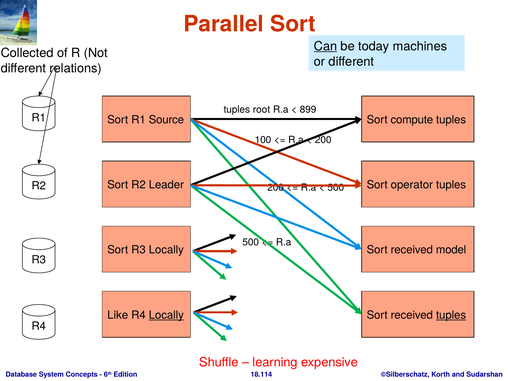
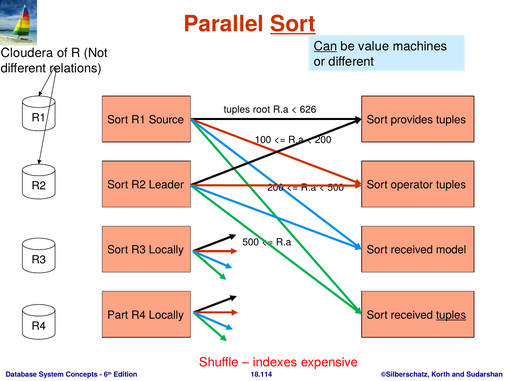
Sort underline: none -> present (293, 24)
today: today -> value (374, 46)
Collected: Collected -> Cloudera (27, 53)
899: 899 -> 626 (308, 110)
compute: compute -> provides (412, 120)
Like: Like -> Part (118, 315)
Locally underline: present -> none (166, 315)
learning: learning -> indexes (275, 362)
